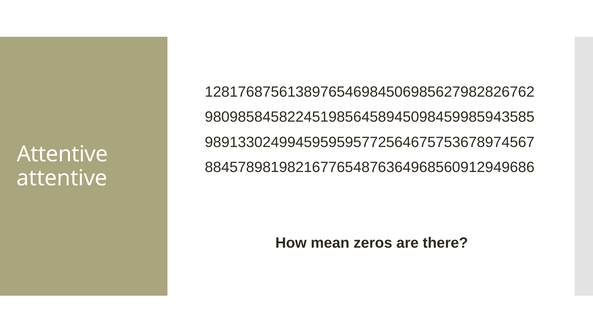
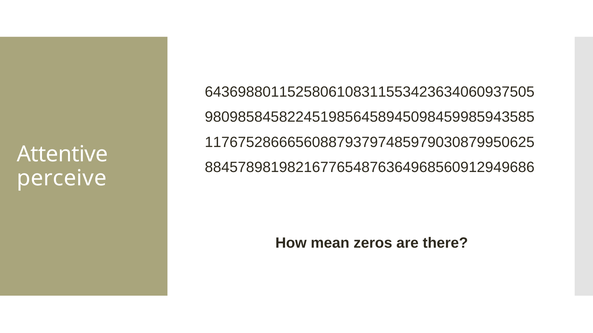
1281768756138976546984506985627982826762: 1281768756138976546984506985627982826762 -> 6436988011525806108311553423634060937505 (370, 92)
9891330249945959595772564675753678974567: 9891330249945959595772564675753678974567 -> 1176752866656088793797485979030879950625 (370, 142)
attentive: attentive -> perceive (62, 178)
